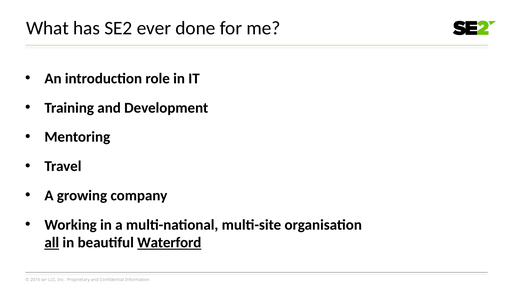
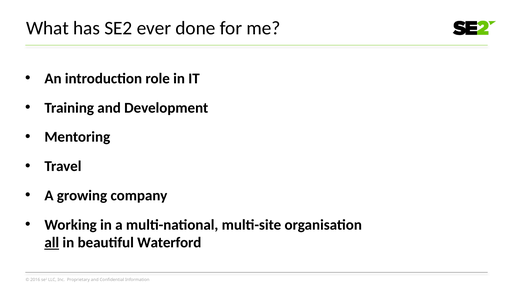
Waterford underline: present -> none (169, 243)
